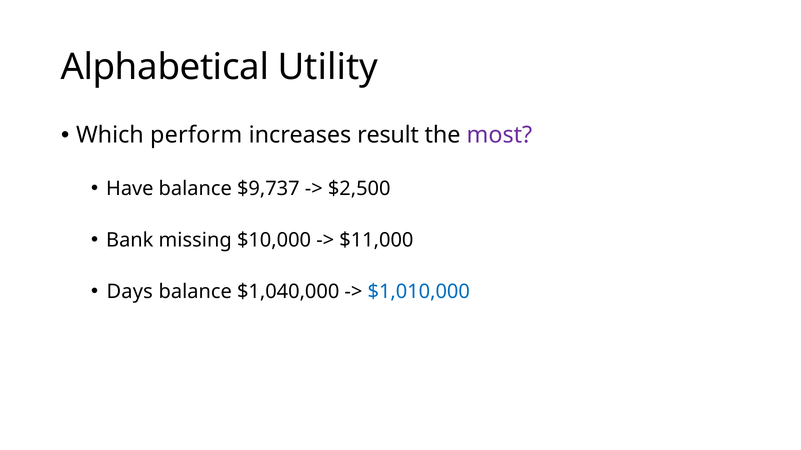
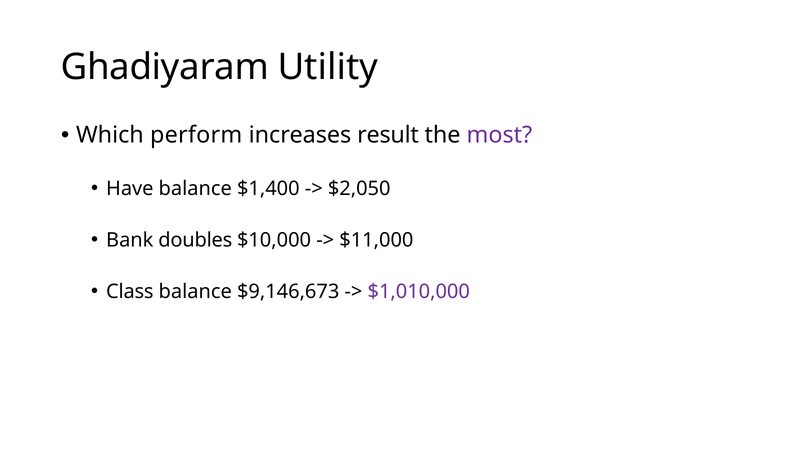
Alphabetical: Alphabetical -> Ghadiyaram (165, 67)
$9,737: $9,737 -> $1,400 (268, 189)
$2,500: $2,500 -> $2,050 (359, 189)
missing: missing -> doubles (195, 240)
Days: Days -> Class (130, 292)
$1,040,000: $1,040,000 -> $9,146,673 (288, 292)
$1,010,000 colour: blue -> purple (419, 292)
